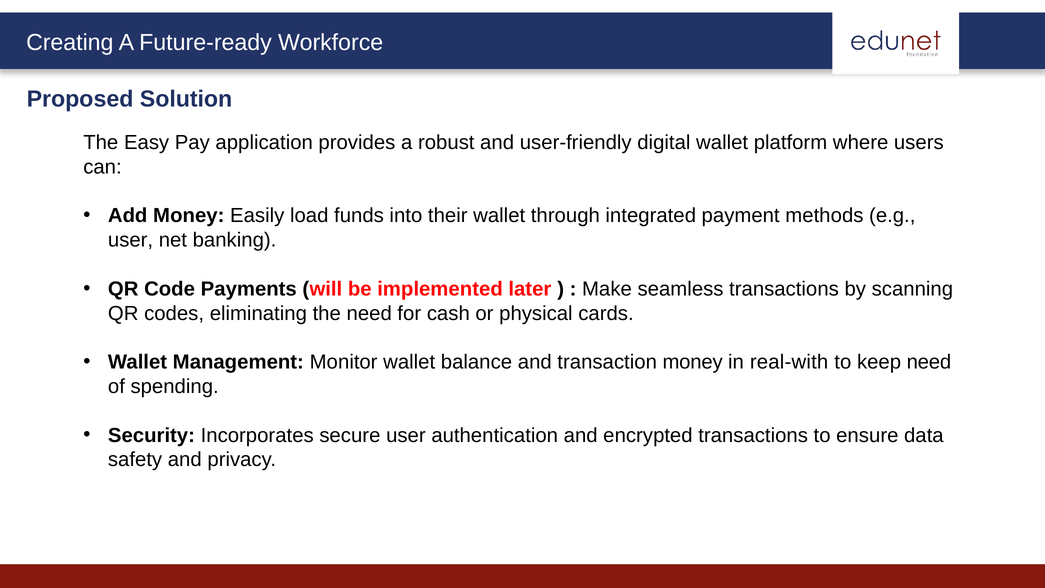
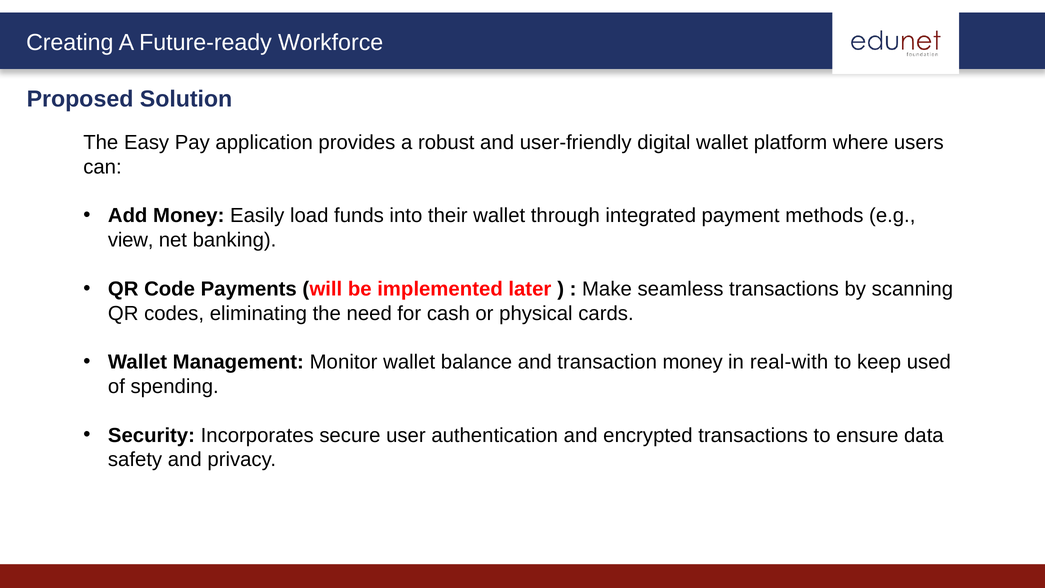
user: user -> view (131, 240)
keep need: need -> used (929, 362)
